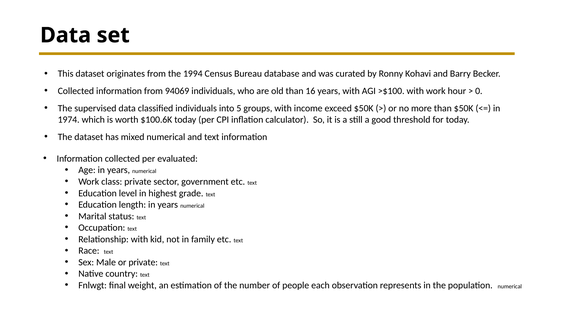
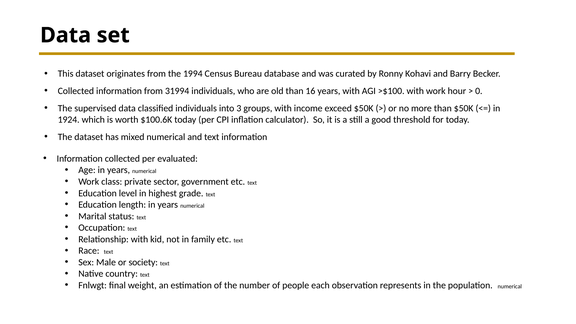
94069: 94069 -> 31994 (177, 91)
5: 5 -> 3 (239, 108)
1974: 1974 -> 1924 (69, 120)
or private: private -> society (143, 262)
